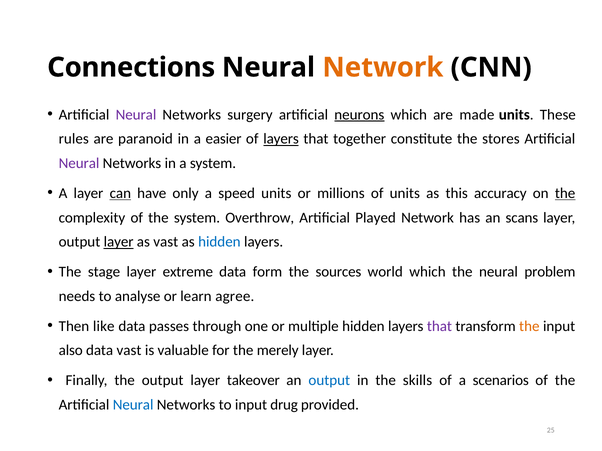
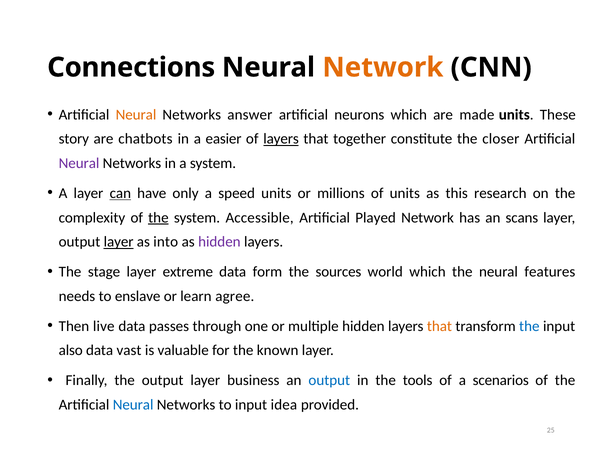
Neural colour: purple -> orange (136, 115)
surgery: surgery -> answer (250, 115)
neurons underline: present -> none (359, 115)
rules: rules -> story (74, 139)
paranoid: paranoid -> chatbots (145, 139)
stores: stores -> closer (501, 139)
accuracy: accuracy -> research (500, 193)
the underline: present -> none (565, 193)
the underline: none -> present (158, 218)
Overthrow: Overthrow -> Accessible (260, 218)
as vast: vast -> into (166, 242)
hidden colour: blue -> purple (219, 242)
problem: problem -> features (550, 272)
analyse: analyse -> enslave (138, 297)
like: like -> live (104, 327)
that colour: purple -> orange (439, 327)
the colour: orange -> blue (529, 327)
merely: merely -> known (278, 351)
takeover: takeover -> business (253, 381)
skills: skills -> tools (418, 381)
drug: drug -> idea (284, 405)
